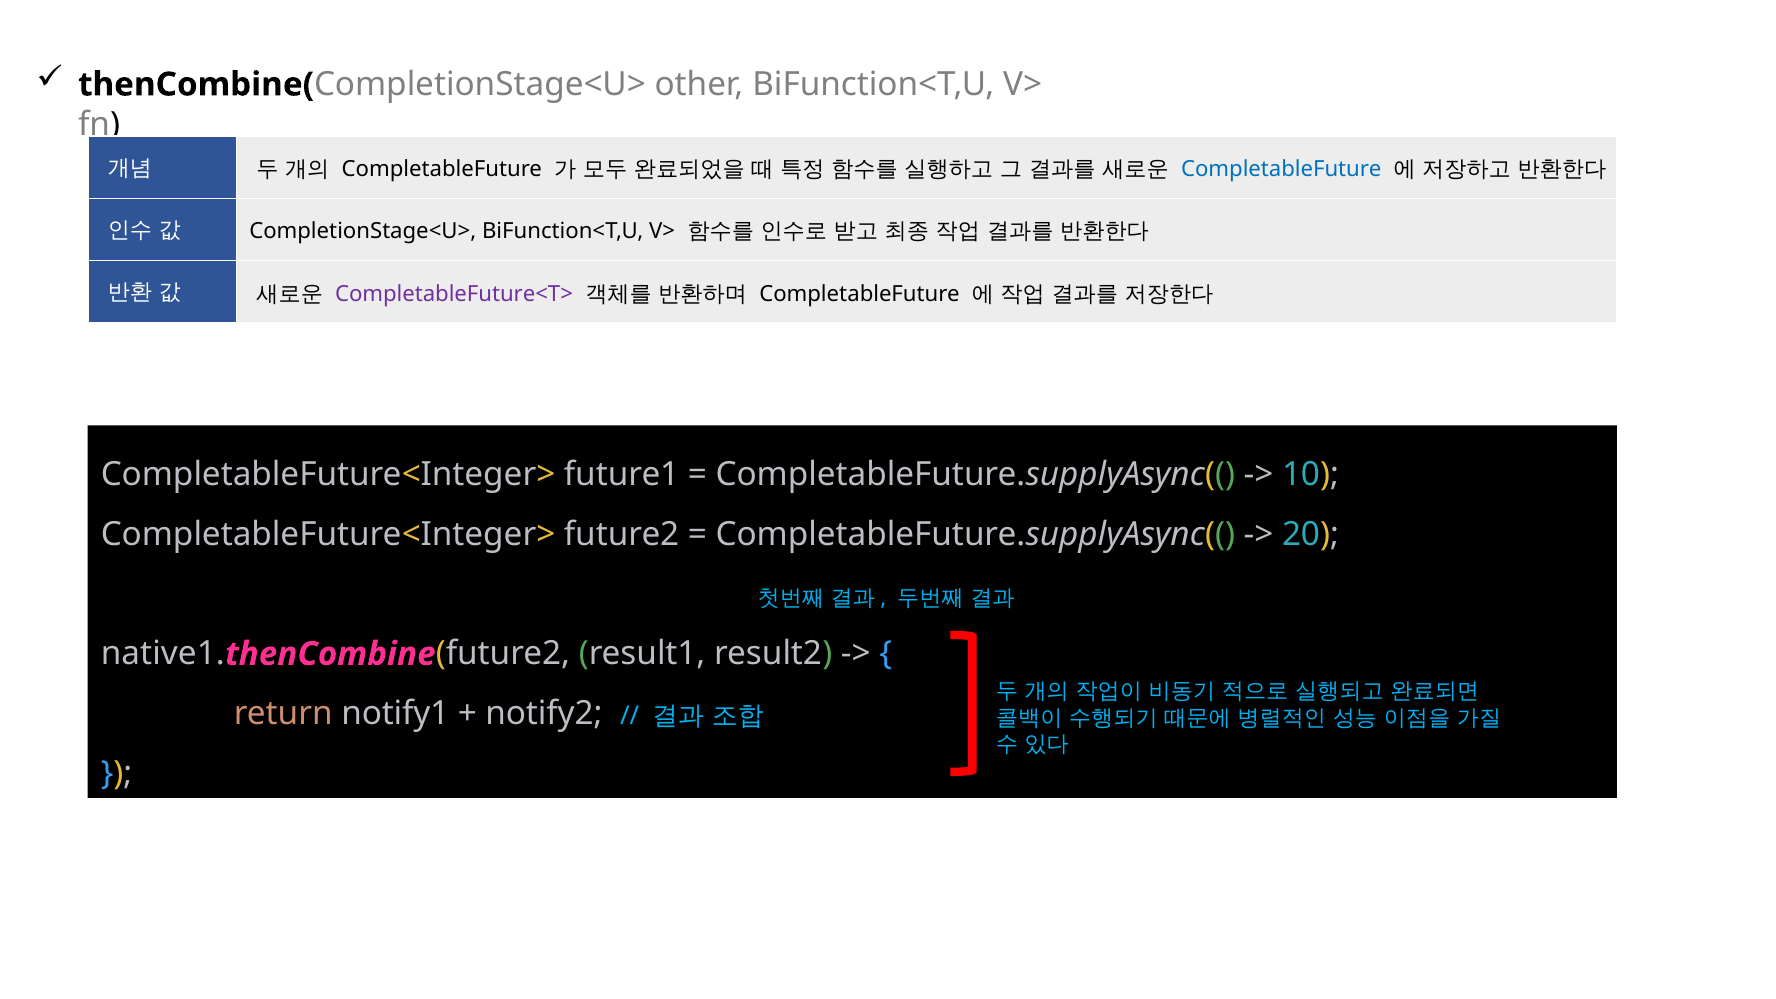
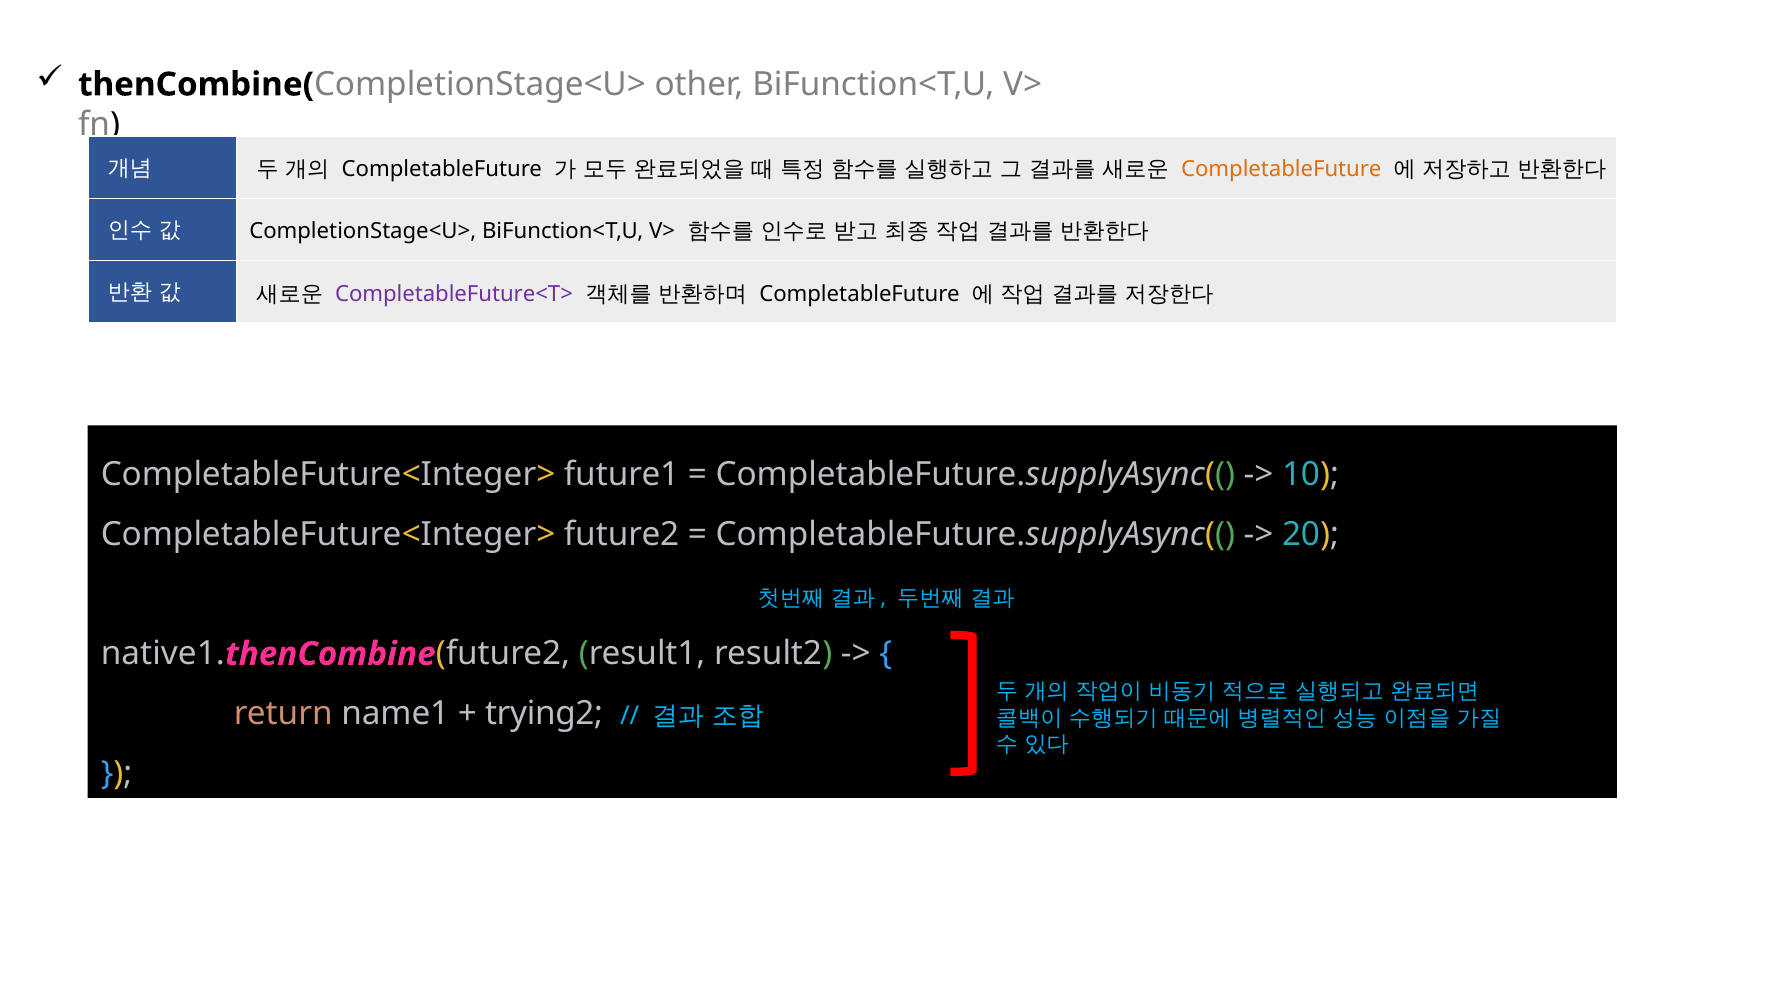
CompletableFuture colour: blue -> orange (1281, 169)
notify1: notify1 -> name1 (395, 714)
notify2: notify2 -> trying2 (544, 714)
